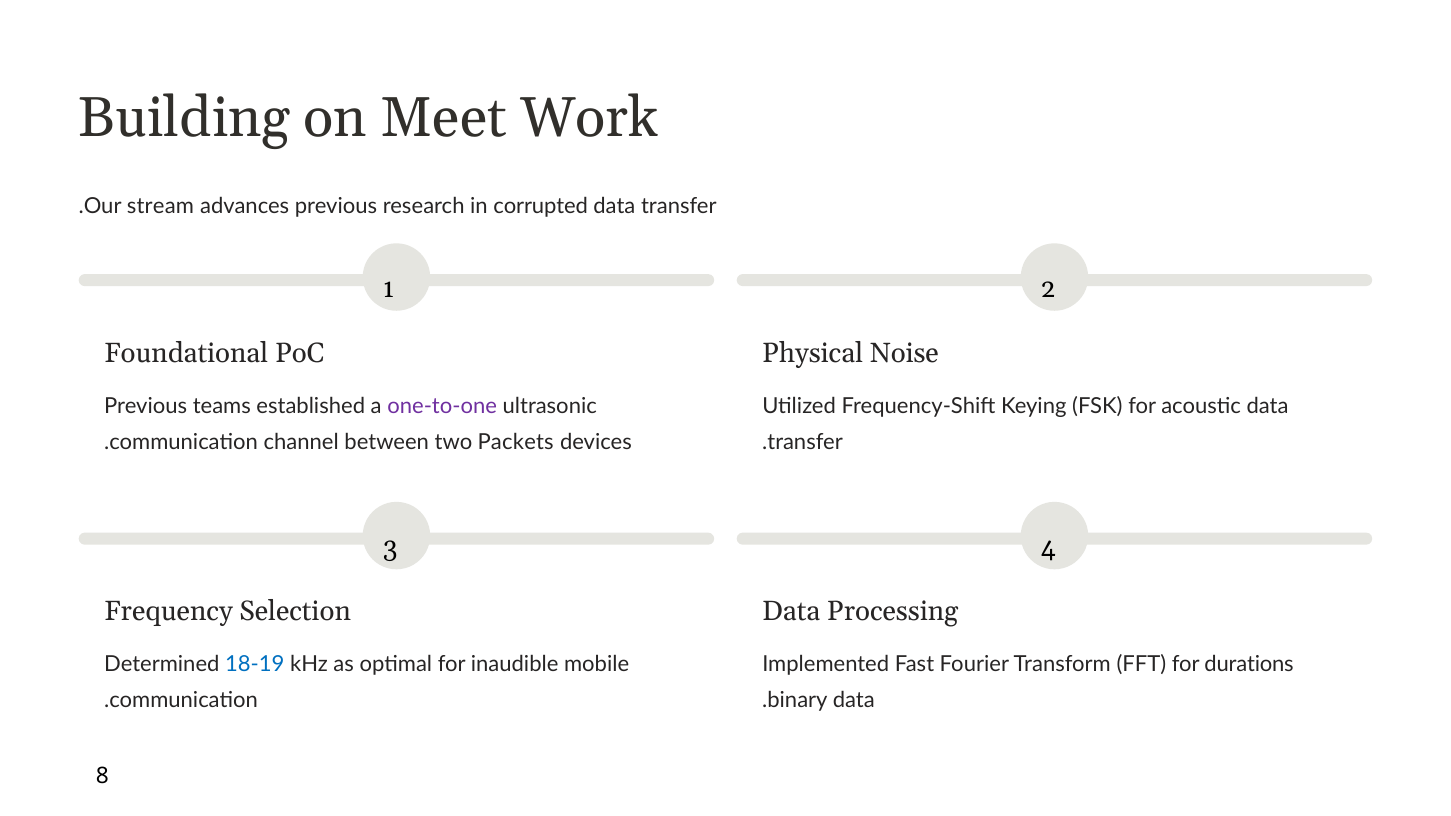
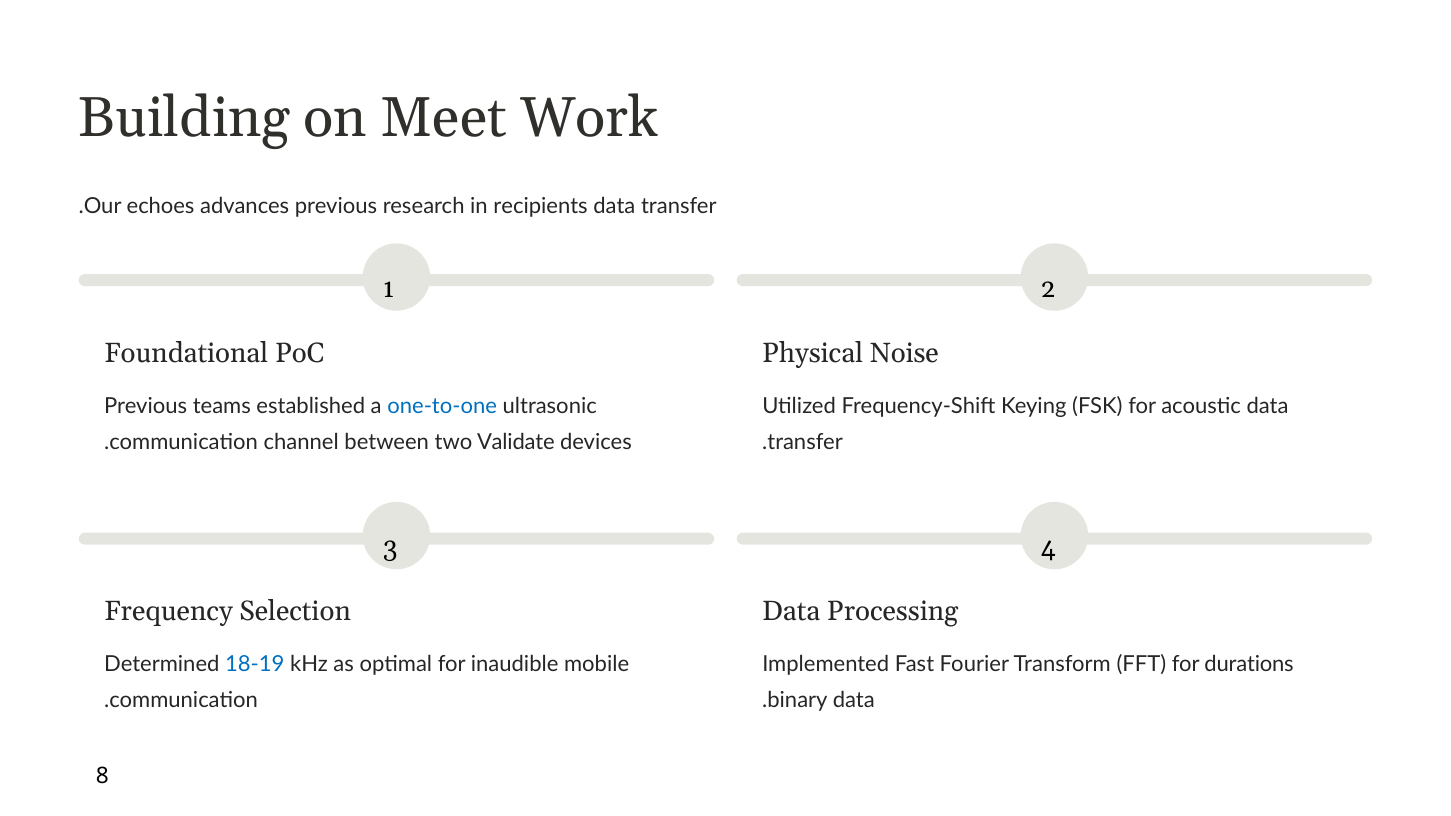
stream: stream -> echoes (161, 206)
corrupted: corrupted -> recipients (541, 206)
one-to-one colour: purple -> blue (442, 406)
Packets: Packets -> Validate (516, 442)
